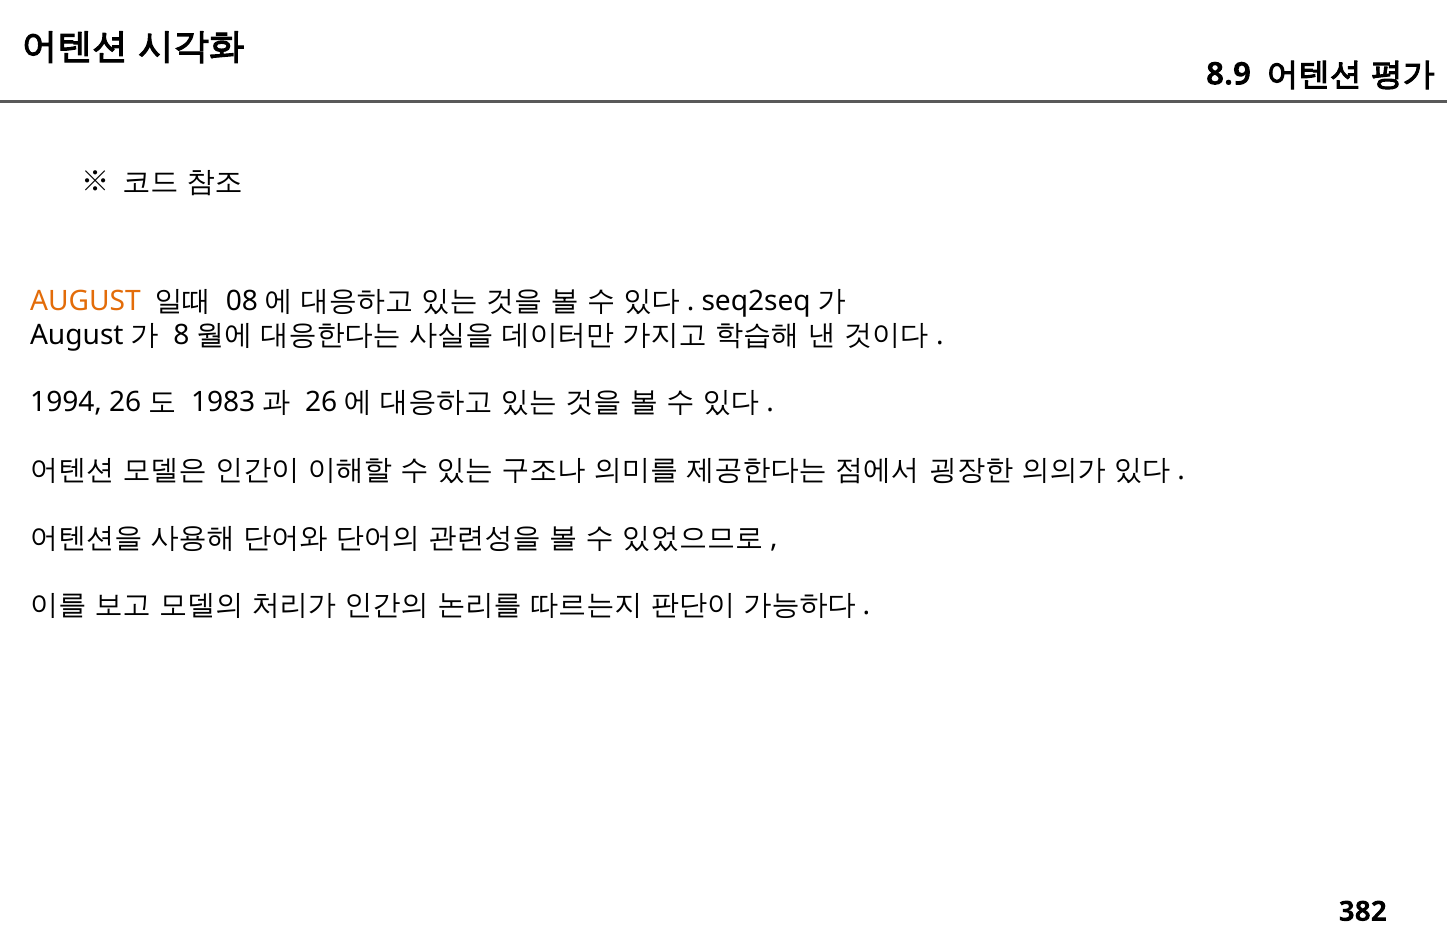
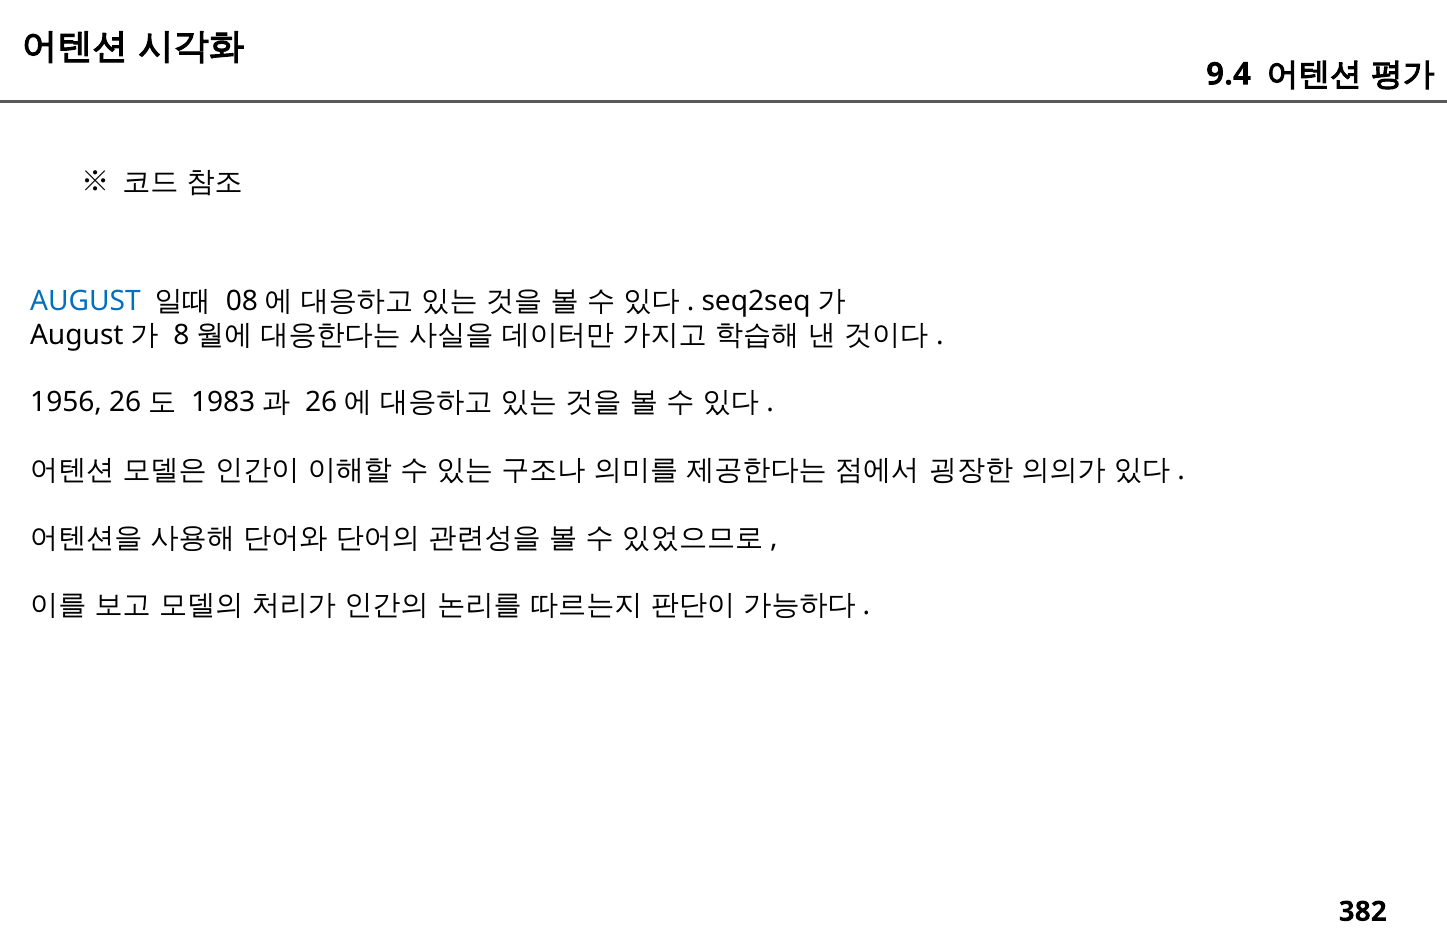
8.9: 8.9 -> 9.4 (1229, 74)
AUGUST colour: orange -> blue (85, 302)
1994: 1994 -> 1956 (66, 403)
